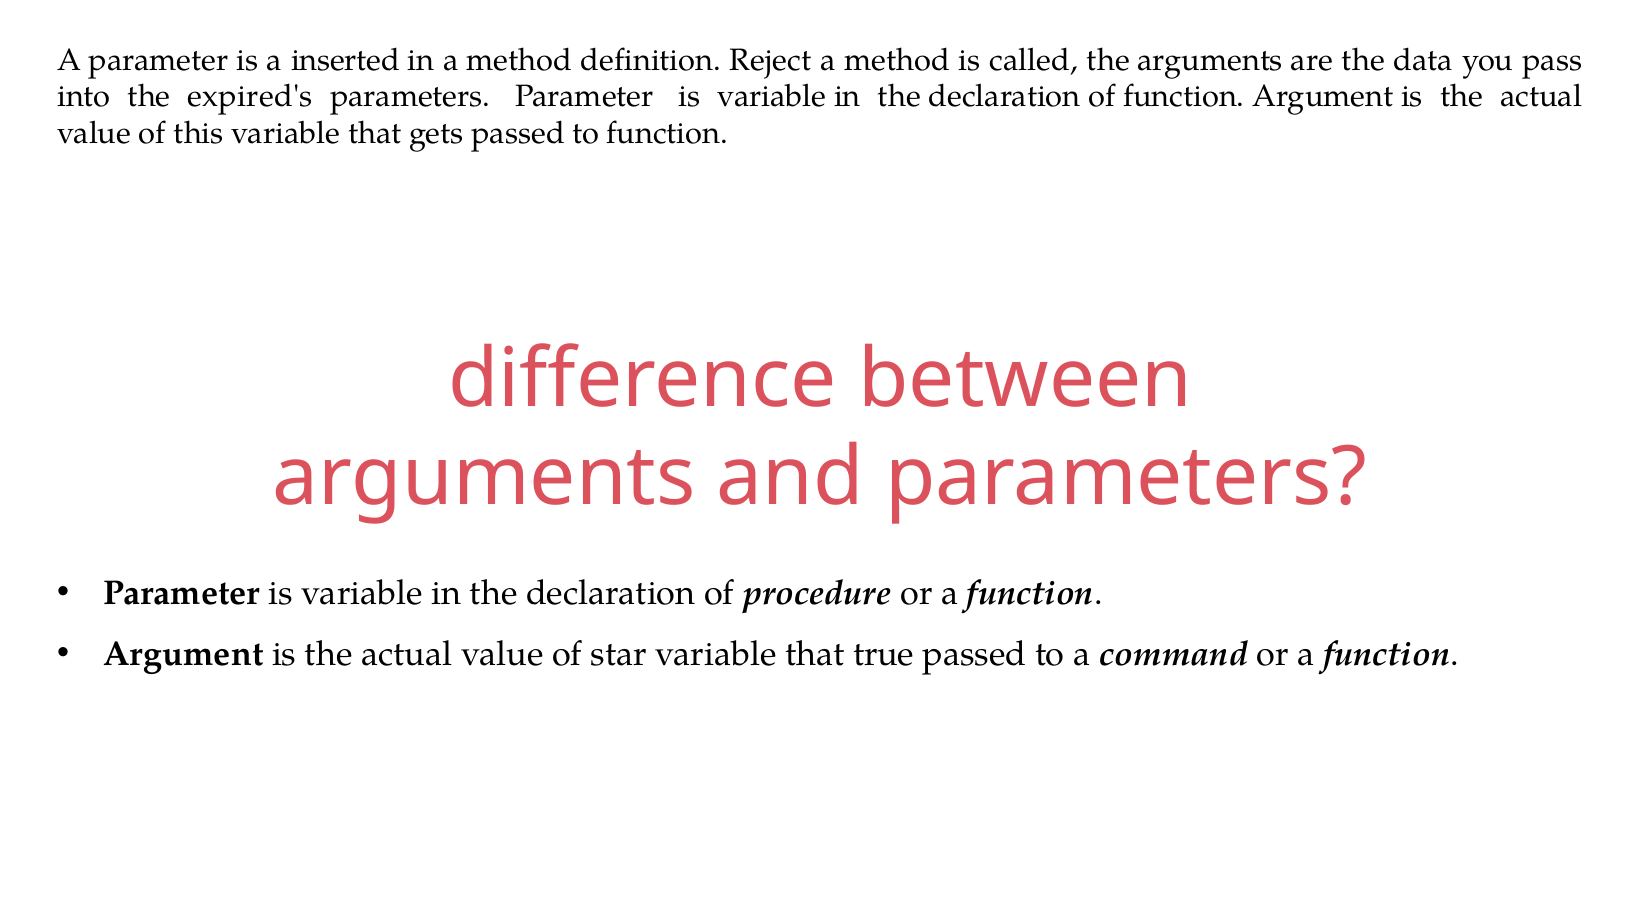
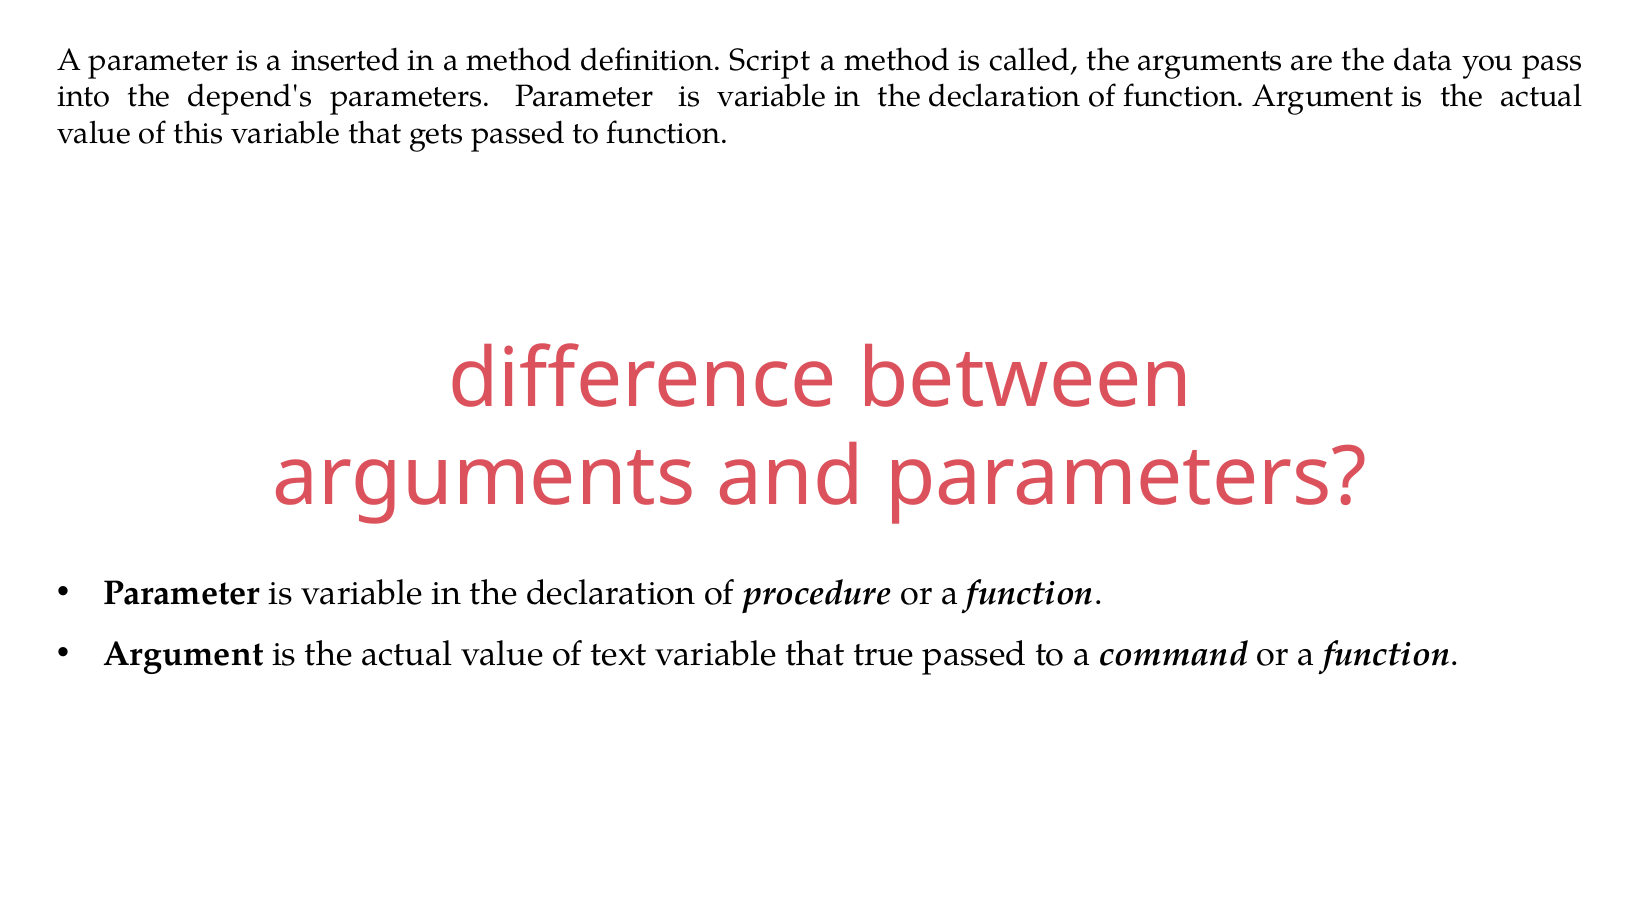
Reject: Reject -> Script (770, 60)
expired's: expired's -> depend's (250, 97)
star: star -> text (619, 655)
